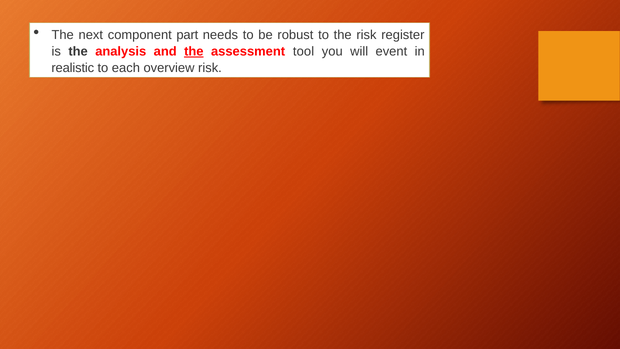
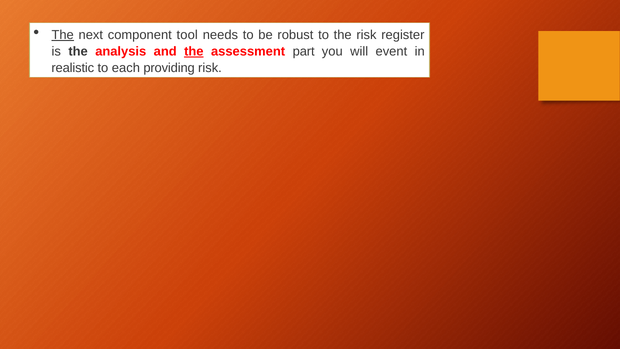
The underline: none -> present (63, 35)
part: part -> tool (187, 35)
tool: tool -> part (304, 51)
overview: overview -> providing (169, 68)
